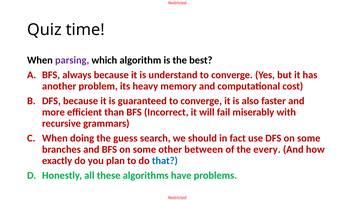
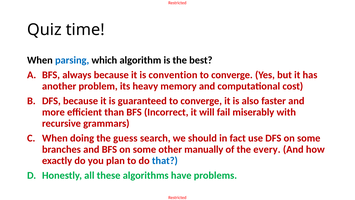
parsing colour: purple -> blue (72, 60)
understand: understand -> convention (173, 75)
between: between -> manually (204, 149)
